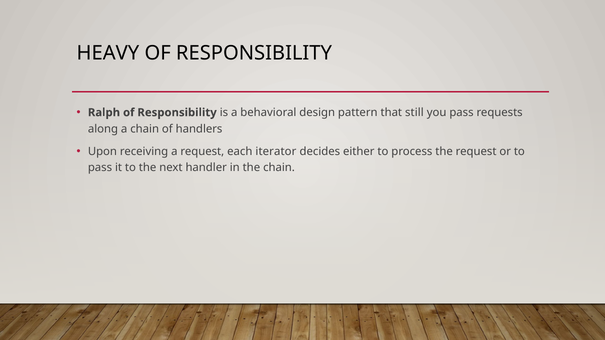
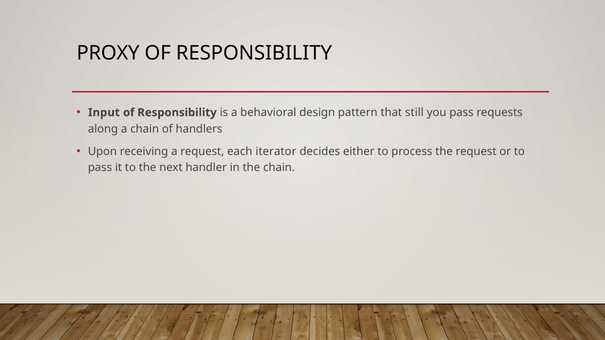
HEAVY: HEAVY -> PROXY (108, 53)
Ralph: Ralph -> Input (104, 113)
